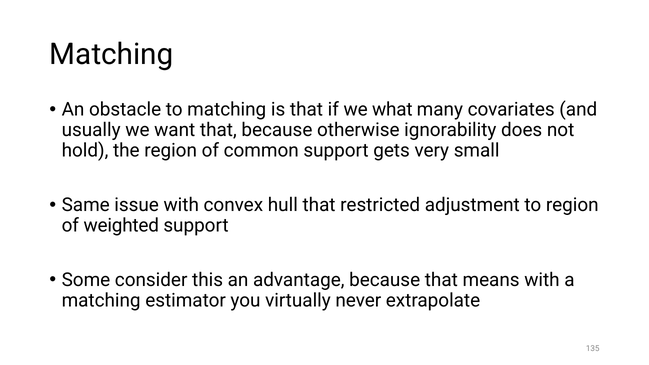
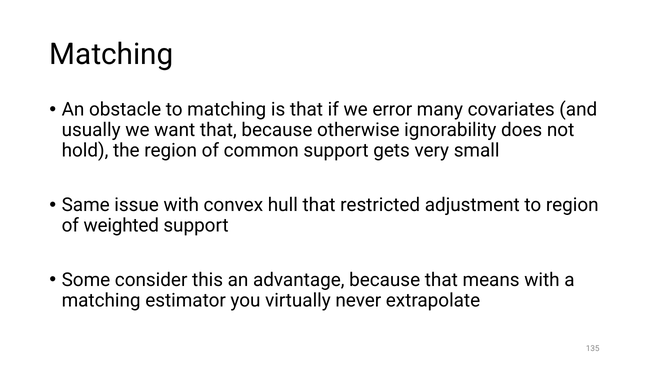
what: what -> error (392, 110)
